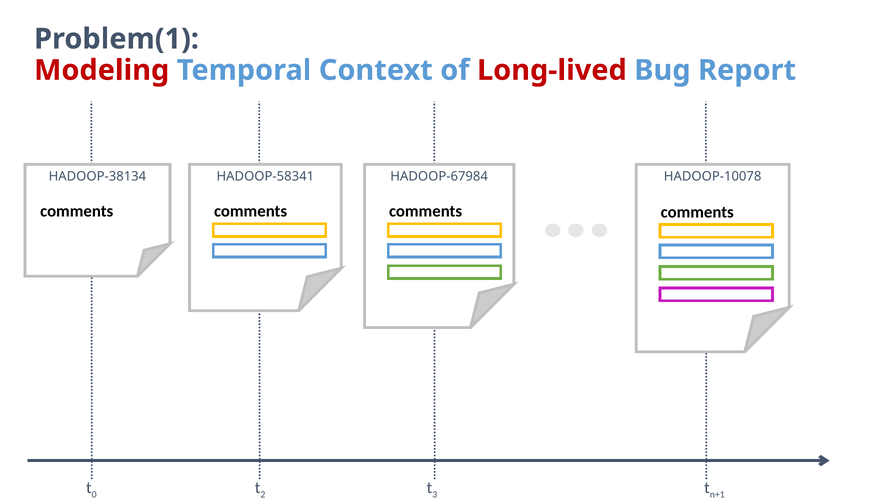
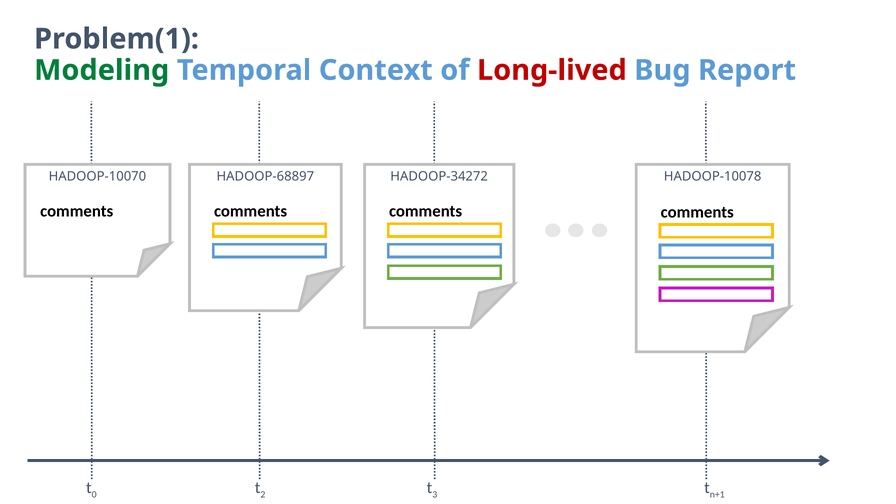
Modeling colour: red -> green (102, 70)
HADOOP-38134: HADOOP-38134 -> HADOOP-10070 (97, 176)
HADOOP-58341: HADOOP-58341 -> HADOOP-68897 (265, 176)
HADOOP-67984: HADOOP-67984 -> HADOOP-34272 (439, 176)
